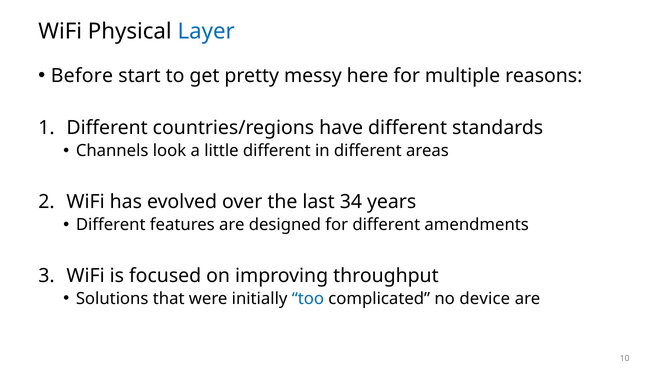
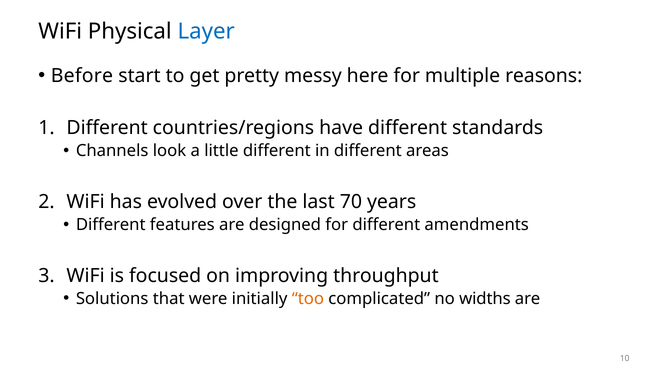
34: 34 -> 70 (351, 202)
too colour: blue -> orange (308, 298)
device: device -> widths (485, 298)
